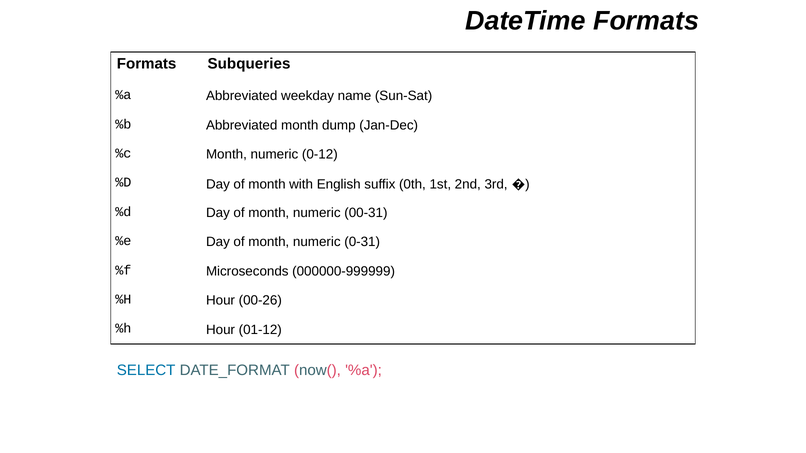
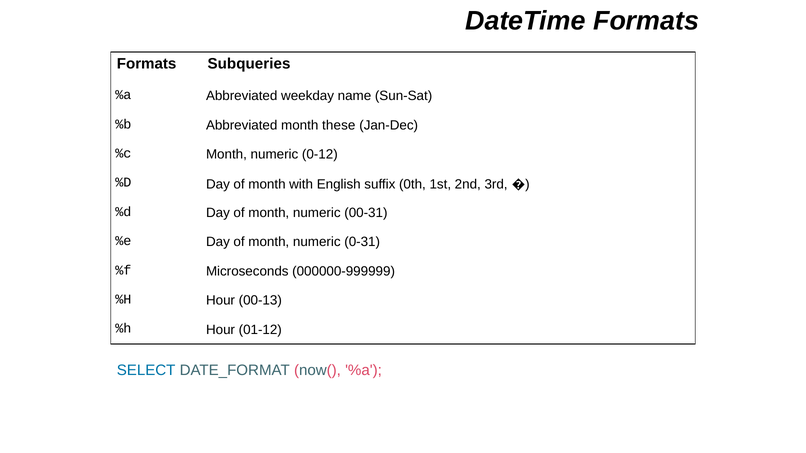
dump: dump -> these (339, 125)
00-26: 00-26 -> 00-13 (260, 301)
